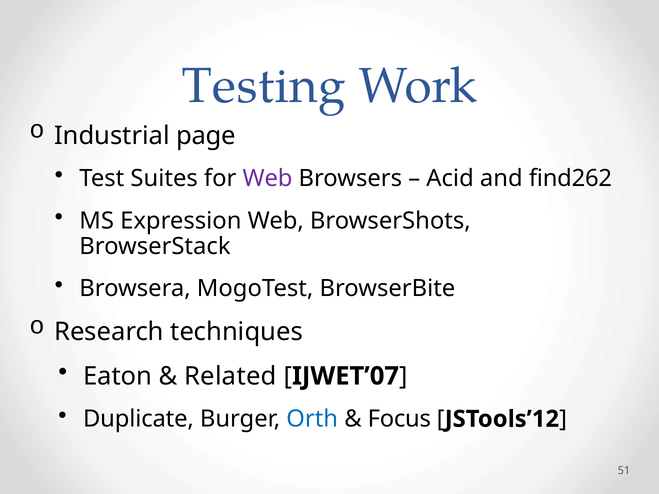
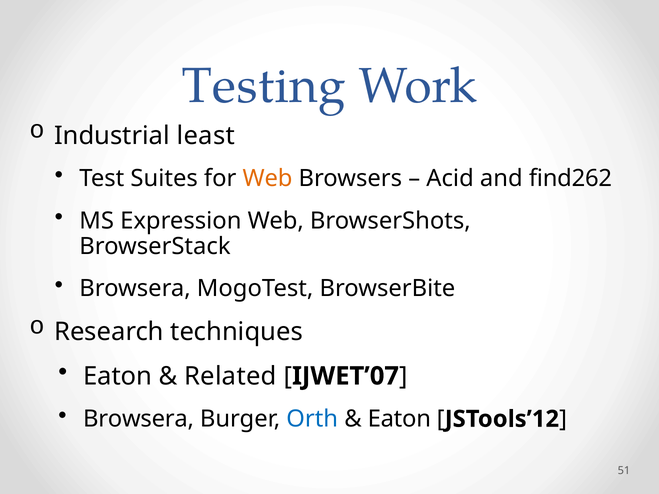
page: page -> least (206, 136)
Web colour: purple -> orange (268, 179)
Duplicate: Duplicate -> Browsera (138, 419)
Focus: Focus -> Eaton (399, 419)
